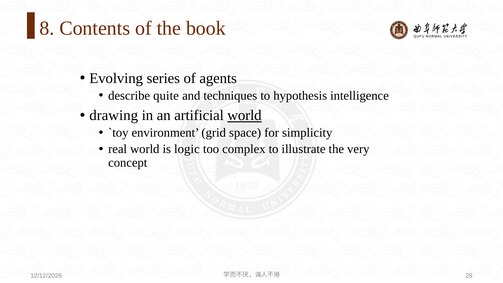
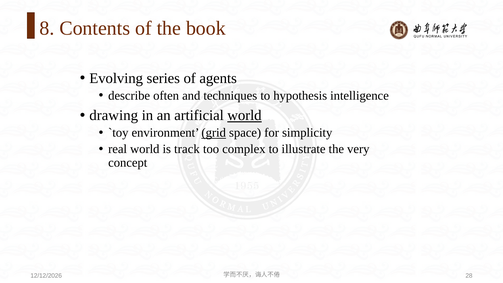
quite: quite -> often (166, 96)
grid underline: none -> present (214, 133)
logic: logic -> track (187, 149)
